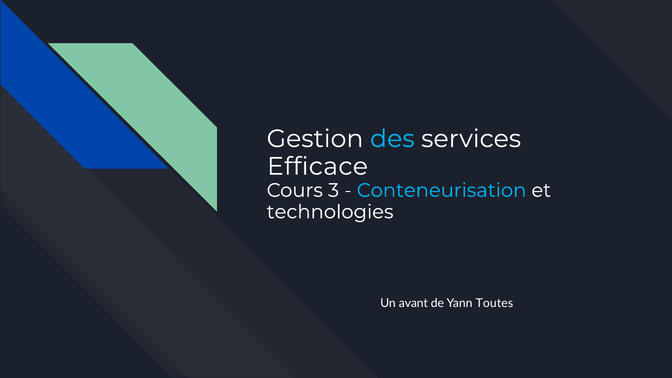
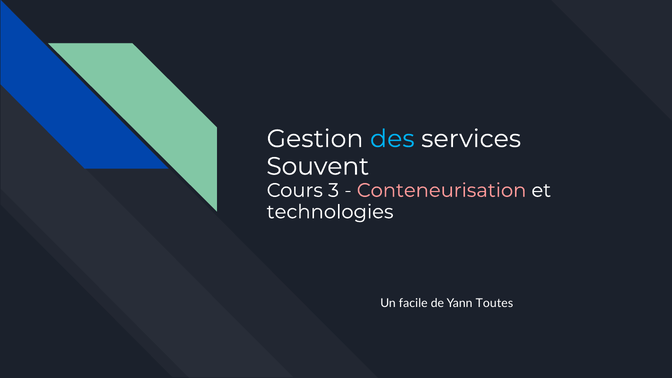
Efficace: Efficace -> Souvent (318, 166)
Conteneurisation colour: light blue -> pink (442, 190)
avant: avant -> facile (413, 303)
